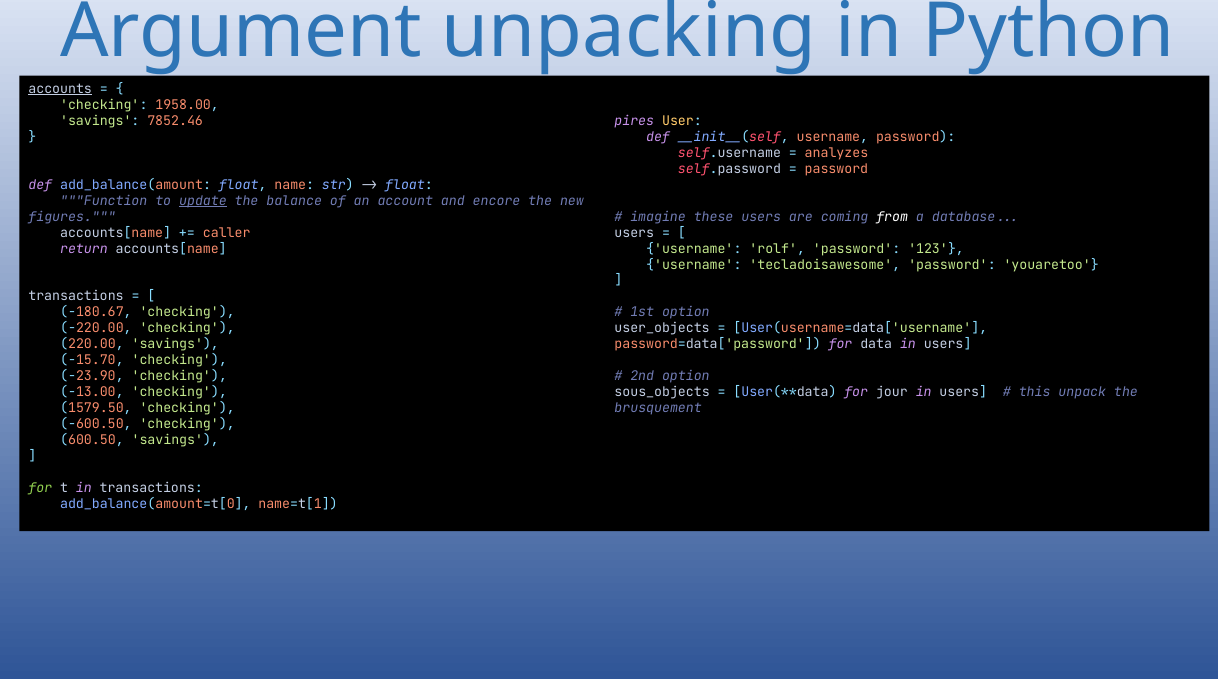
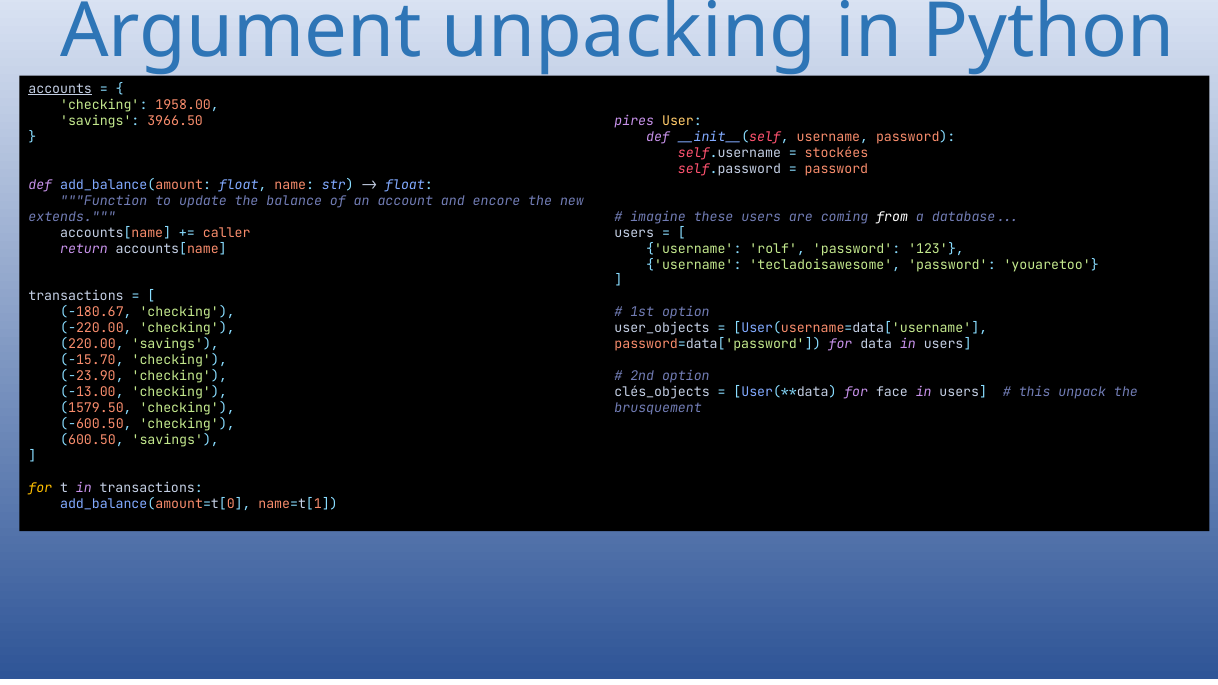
7852.46: 7852.46 -> 3966.50 (175, 121)
analyzes: analyzes -> stockées (837, 153)
update underline: present -> none (203, 201)
figures: figures -> extends (72, 217)
sous_objects: sous_objects -> clés_objects (662, 392)
jour: jour -> face (892, 392)
for colour: light green -> yellow (40, 488)
